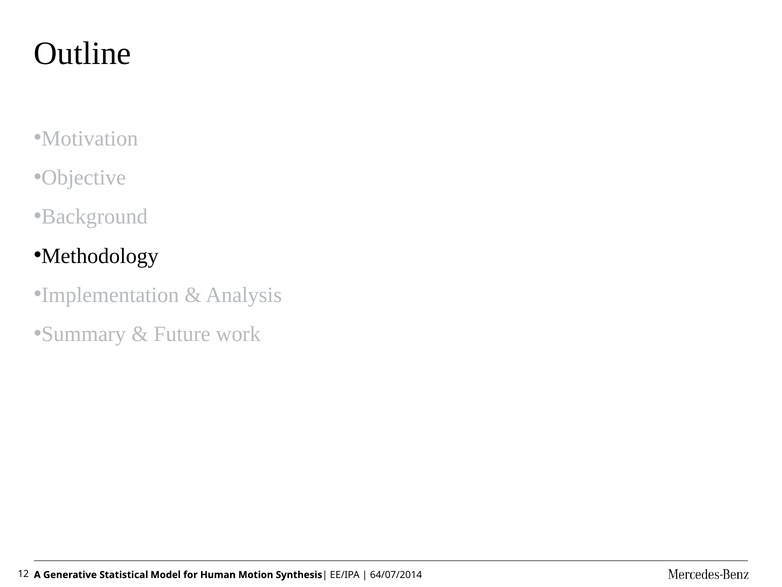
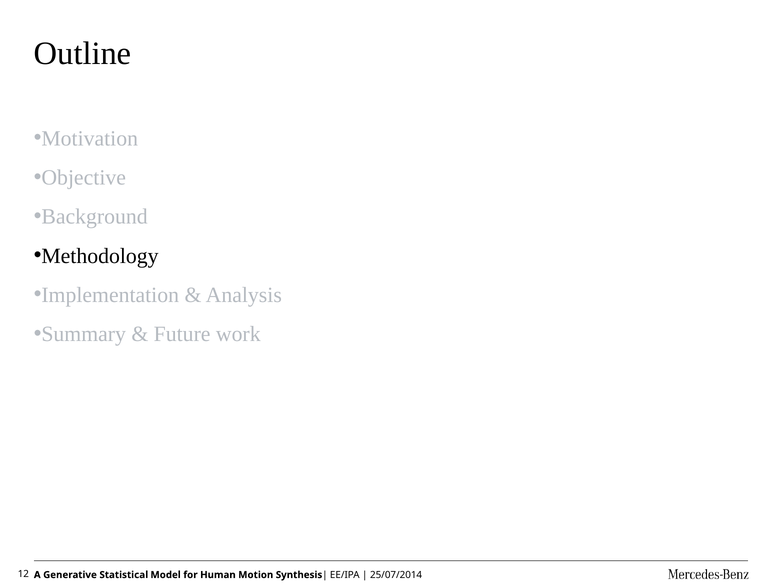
64/07/2014: 64/07/2014 -> 25/07/2014 (396, 574)
